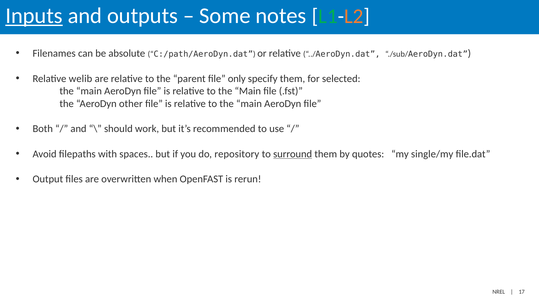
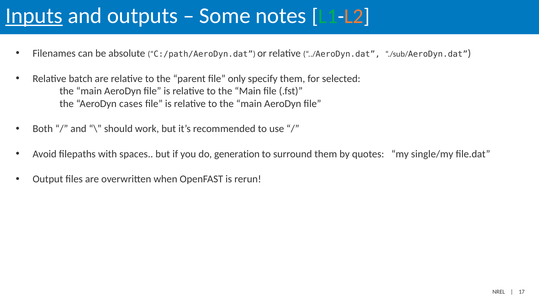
welib: welib -> batch (81, 79)
other: other -> cases (131, 104)
repository: repository -> generation (237, 154)
surround underline: present -> none (293, 154)
